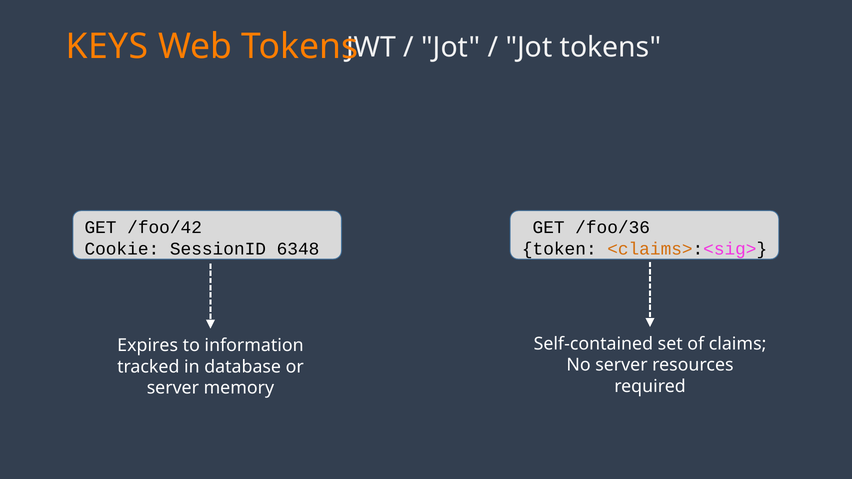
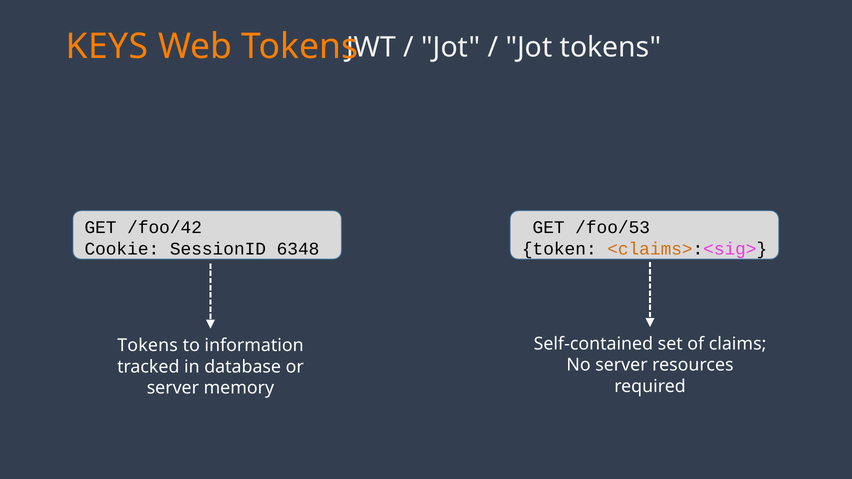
/foo/36: /foo/36 -> /foo/53 (613, 228)
Expires: Expires -> Tokens (148, 346)
